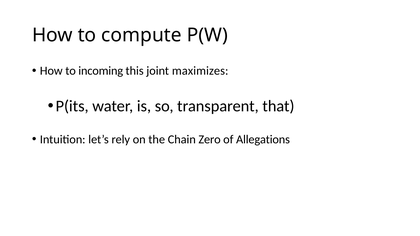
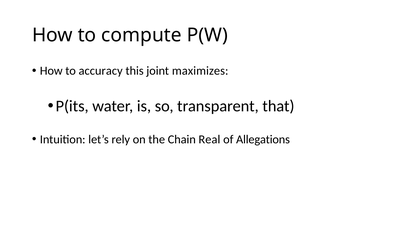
incoming: incoming -> accuracy (101, 71)
Zero: Zero -> Real (209, 140)
